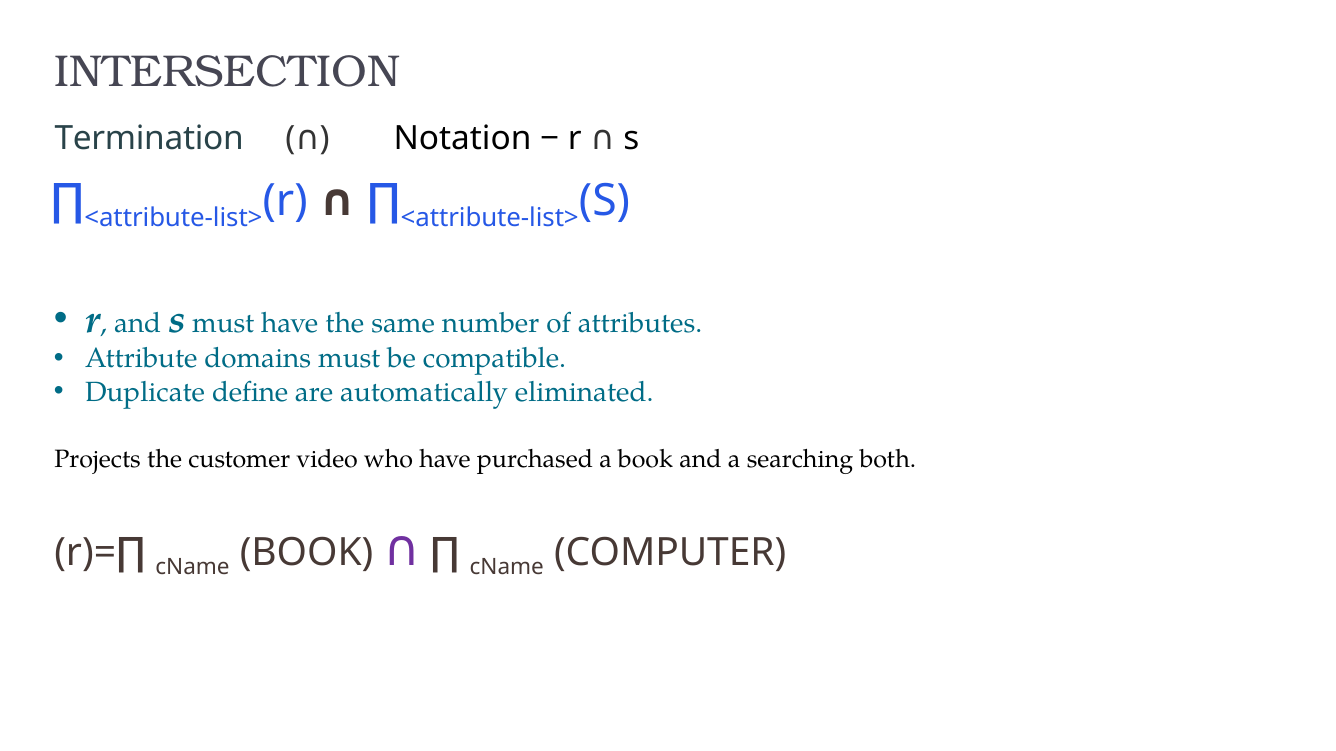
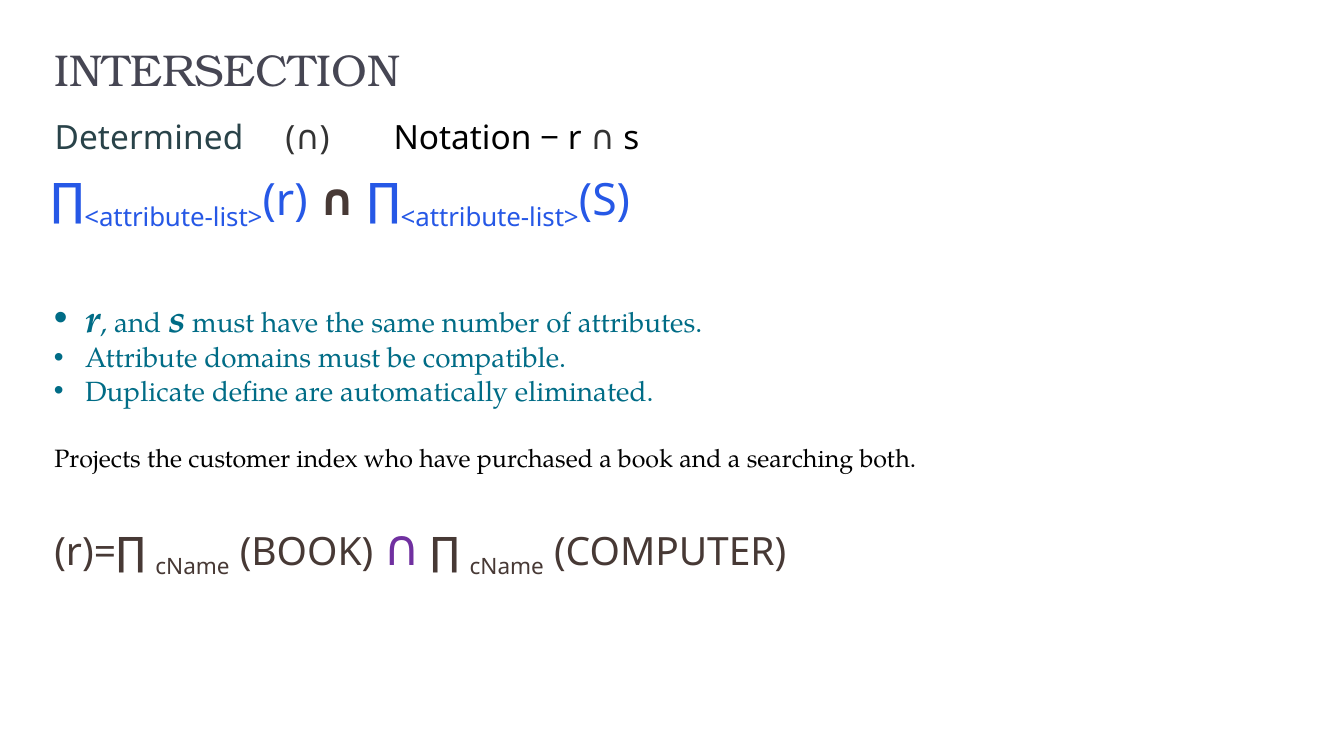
Termination: Termination -> Determined (149, 138)
video: video -> index (327, 460)
